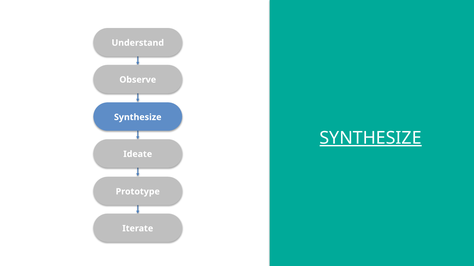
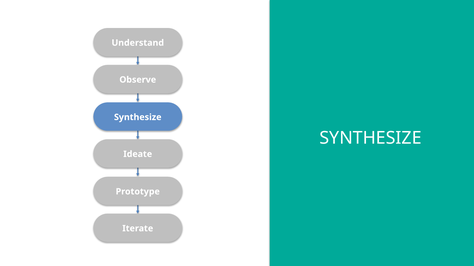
SYNTHESIZE underline: present -> none (371, 138)
